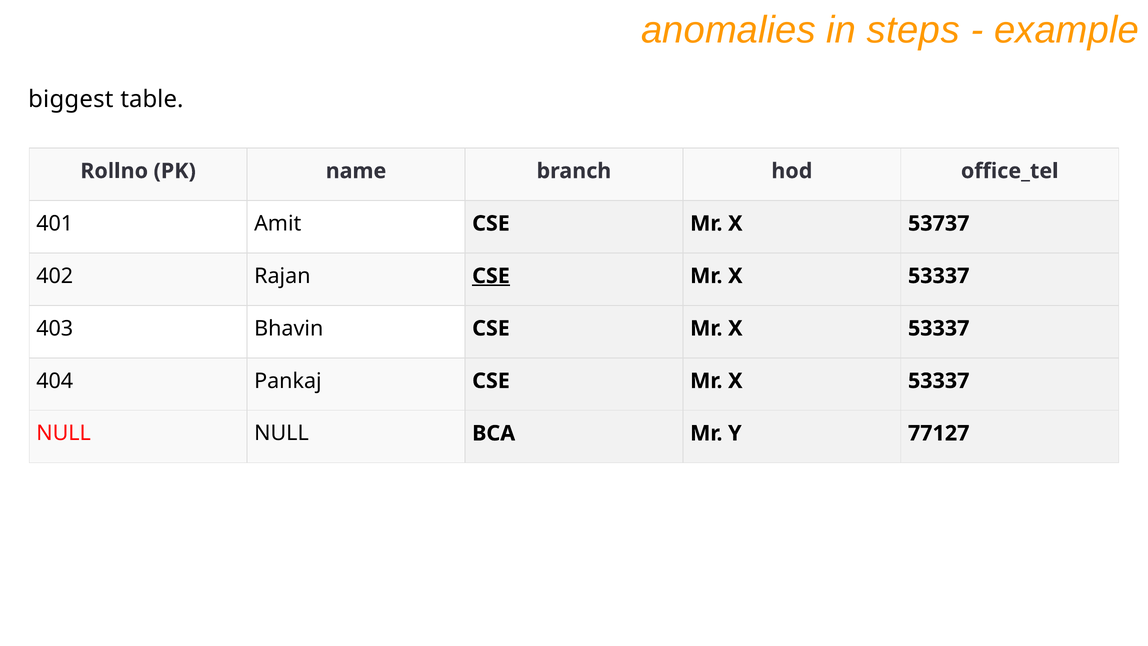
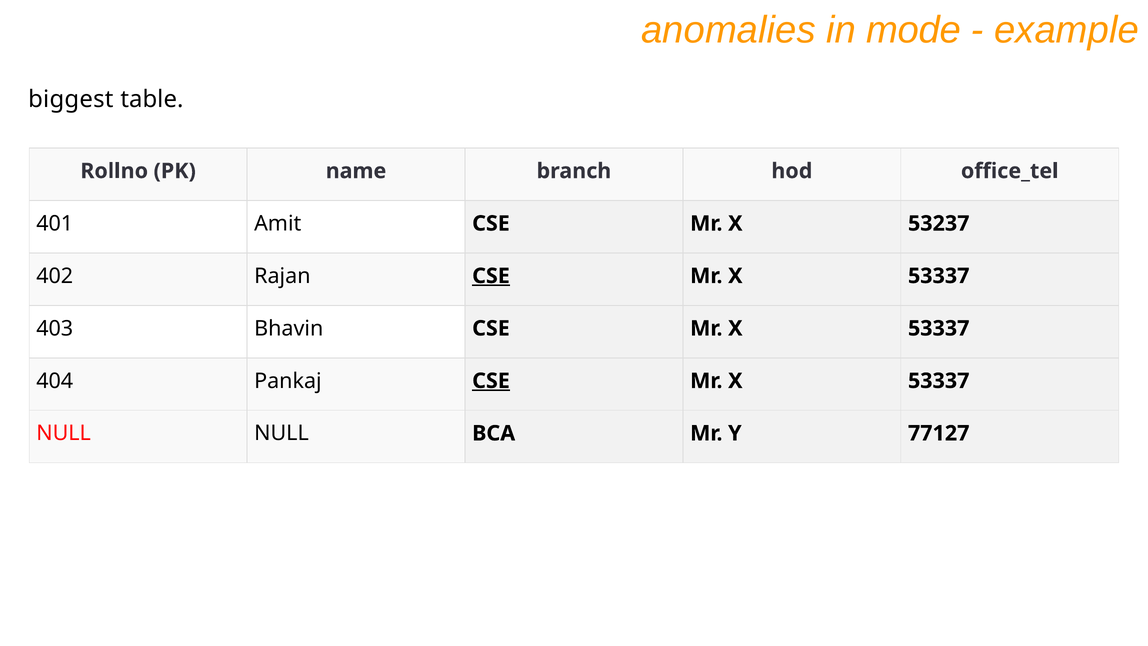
steps: steps -> mode (914, 30)
53737: 53737 -> 53237 (939, 223)
CSE underline: none -> present (491, 381)
